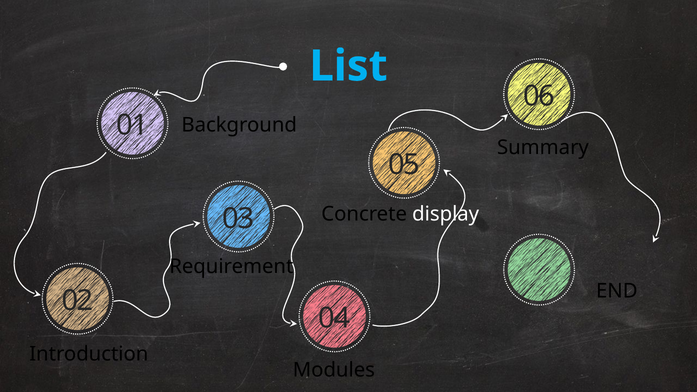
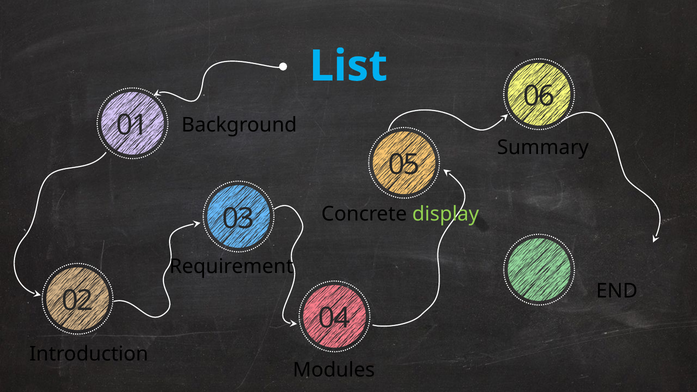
display colour: white -> light green (446, 214)
